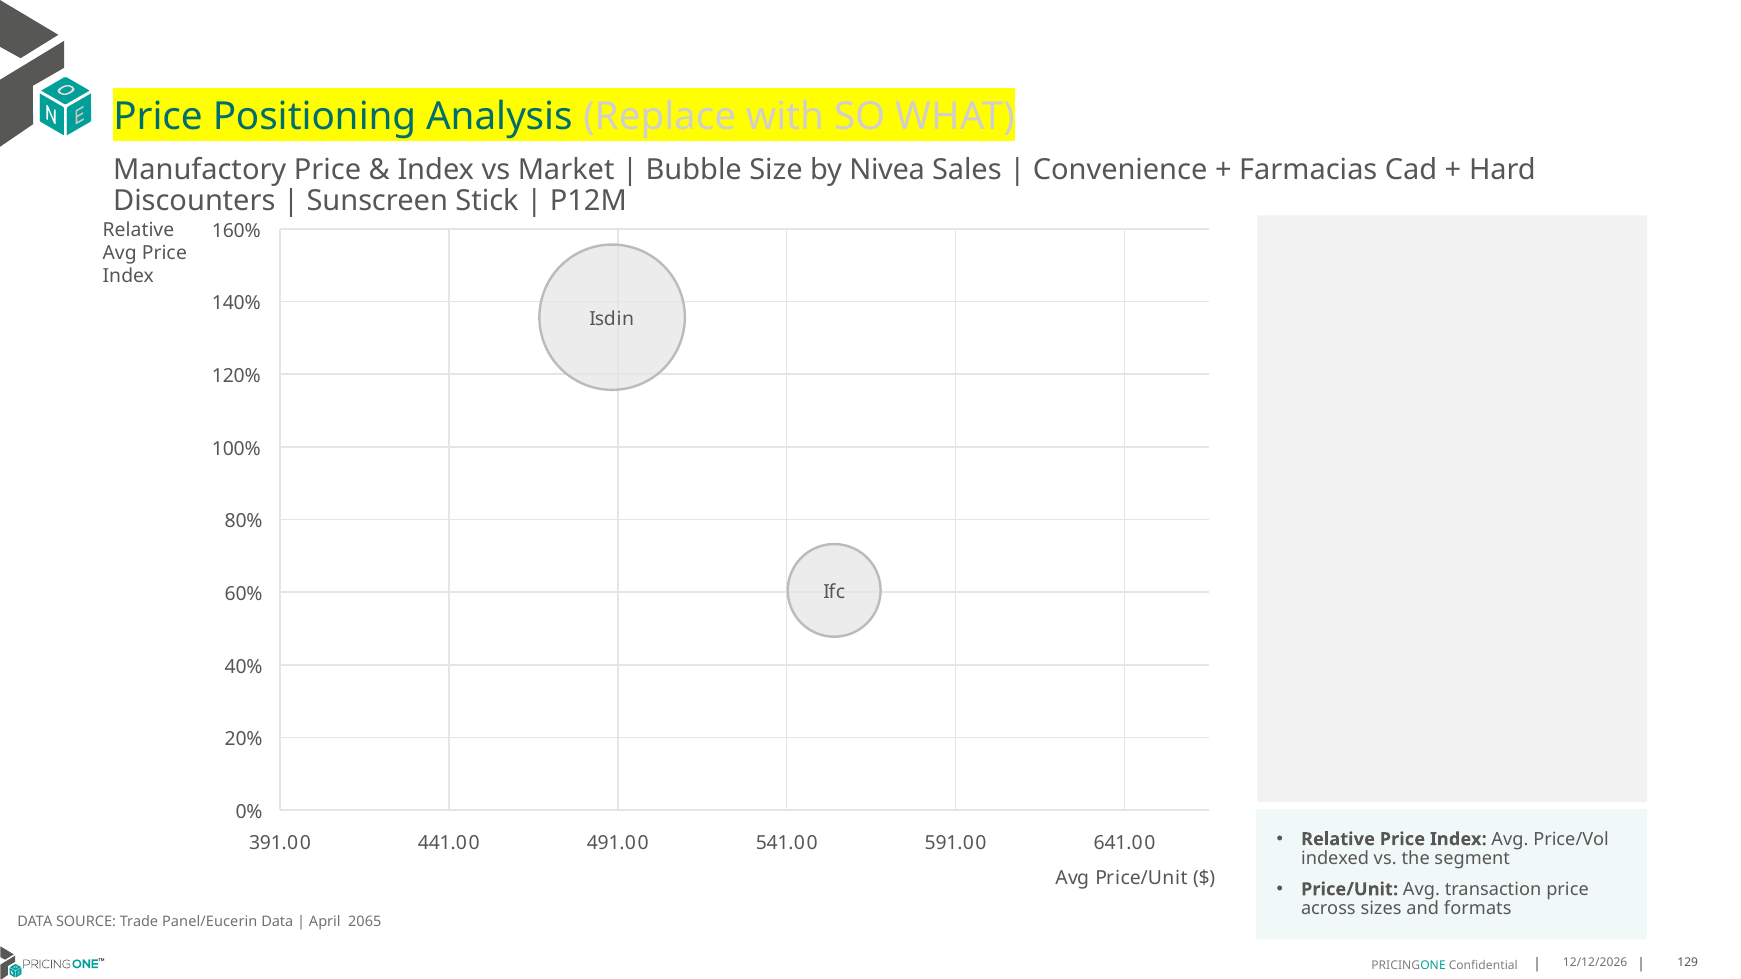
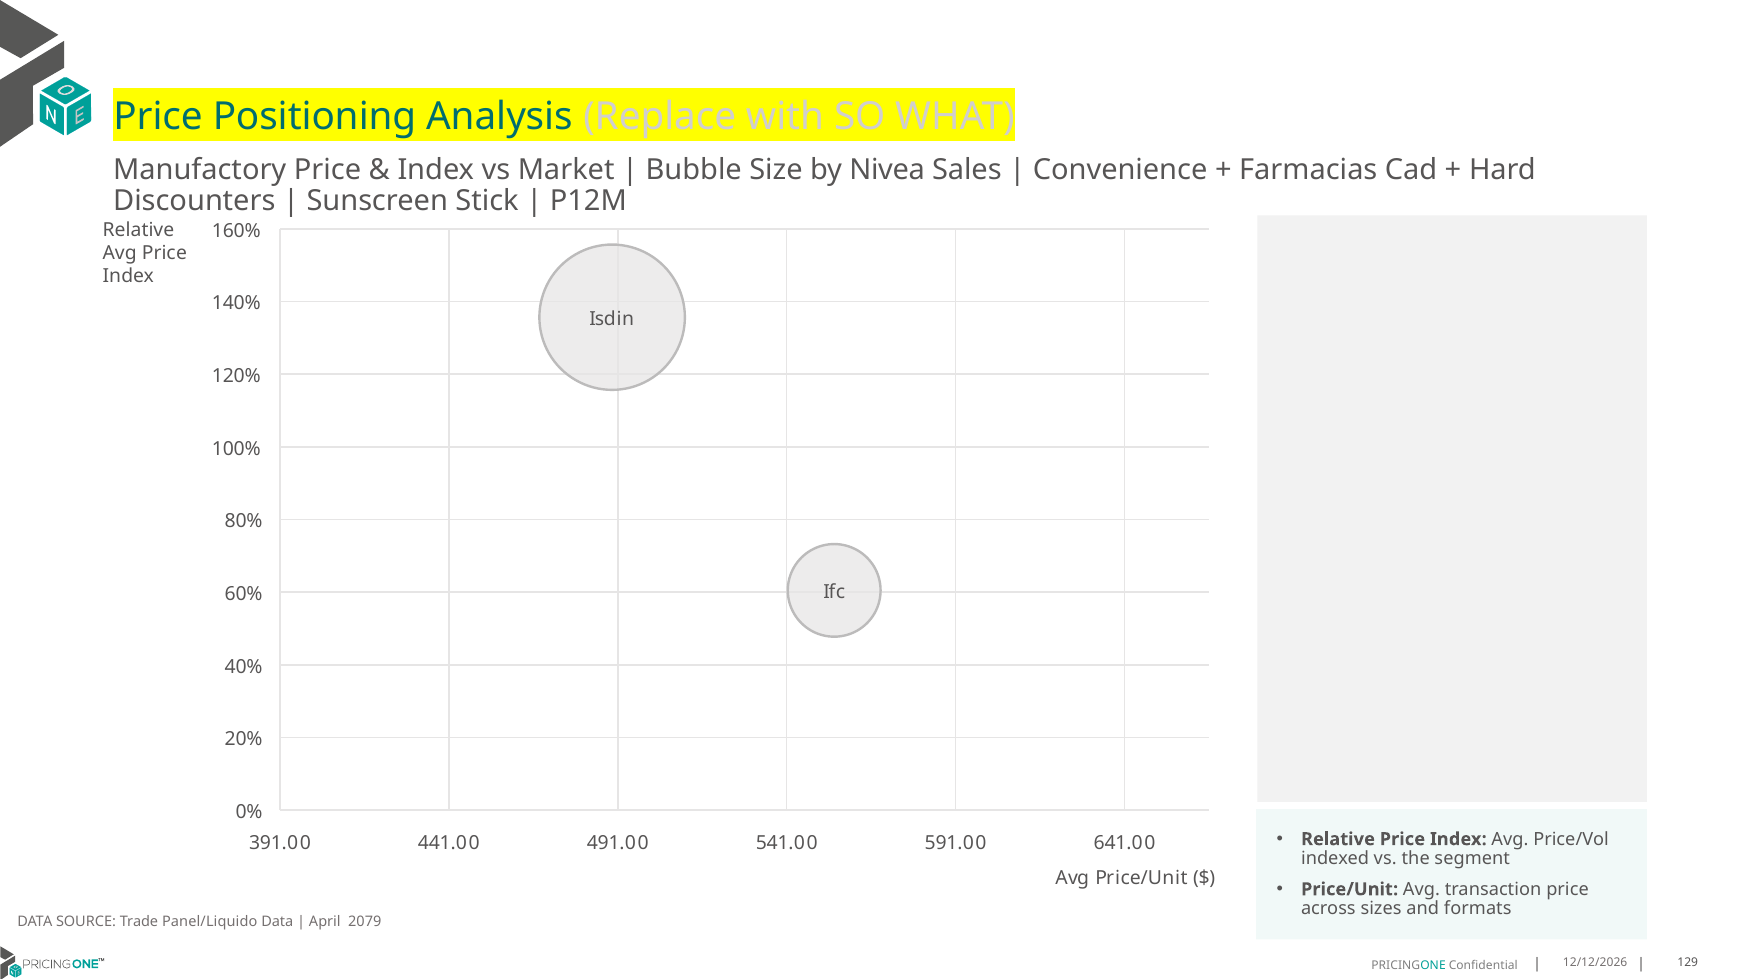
Panel/Eucerin: Panel/Eucerin -> Panel/Liquido (210, 922)
2065: 2065 -> 2079 (365, 922)
